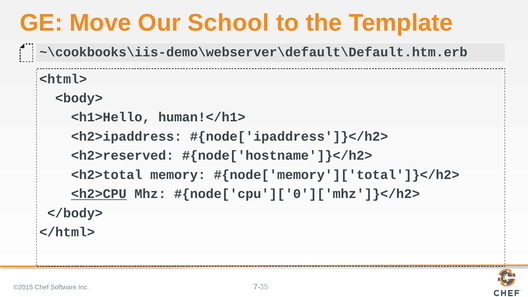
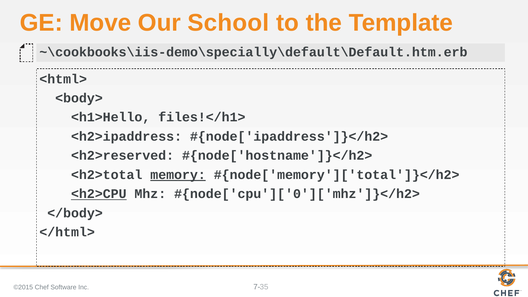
~\cookbooks\iis-demo\webserver\default\Default.htm.erb: ~\cookbooks\iis-demo\webserver\default\Default.htm.erb -> ~\cookbooks\iis-demo\specially\default\Default.htm.erb (253, 52)
human!</h1>: human!</h1> -> files!</h1> (202, 117)
memory underline: none -> present (178, 175)
